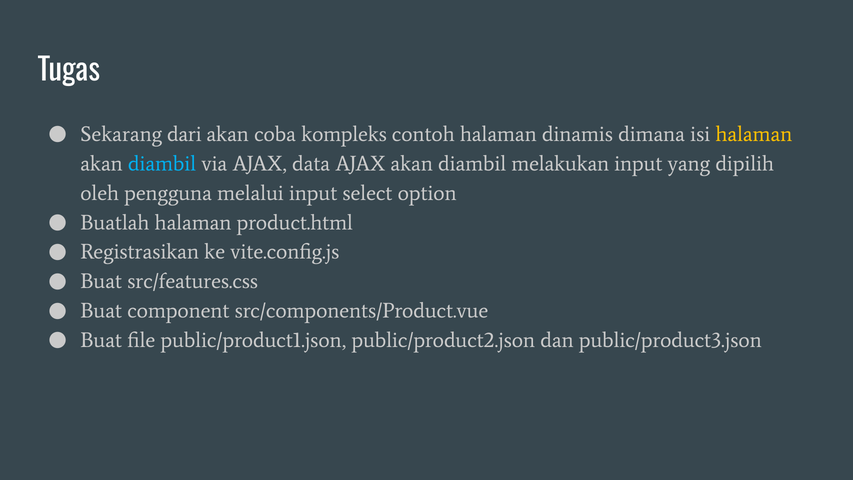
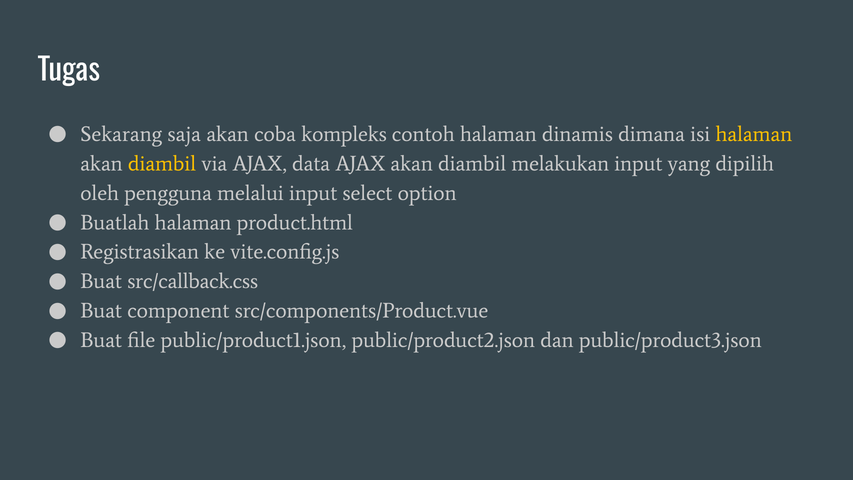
dari: dari -> saja (184, 134)
diambil colour: light blue -> yellow (162, 164)
src/features.css: src/features.css -> src/callback.css (193, 281)
